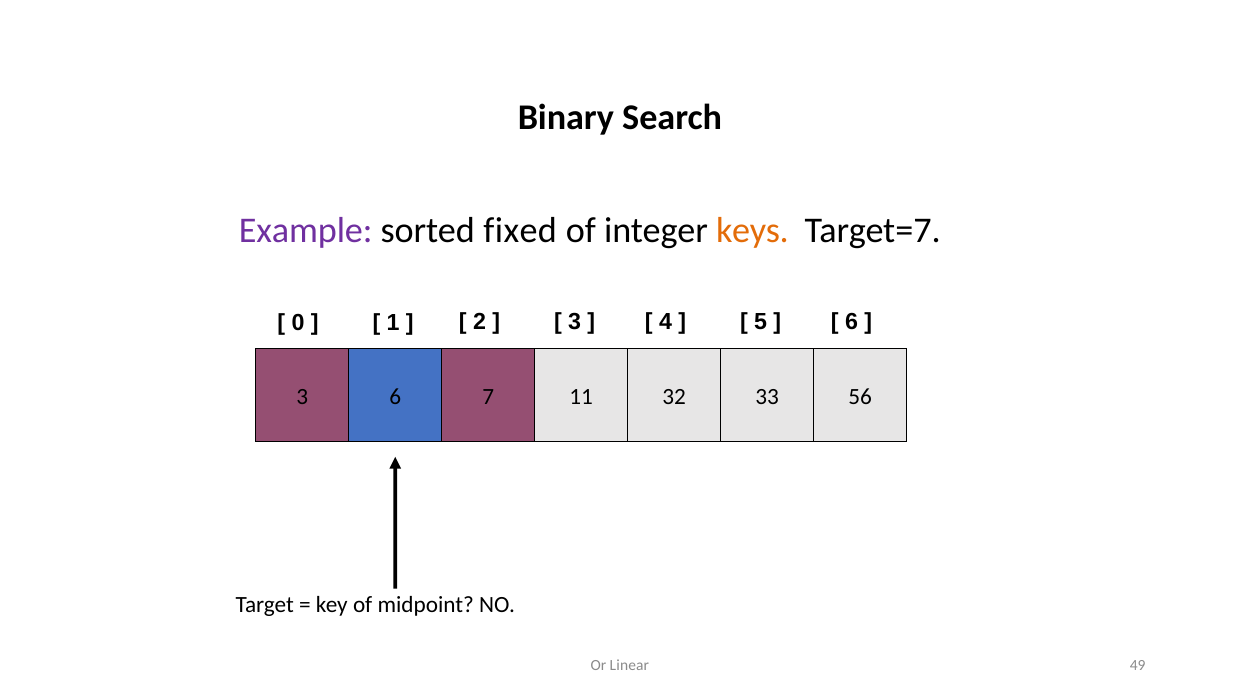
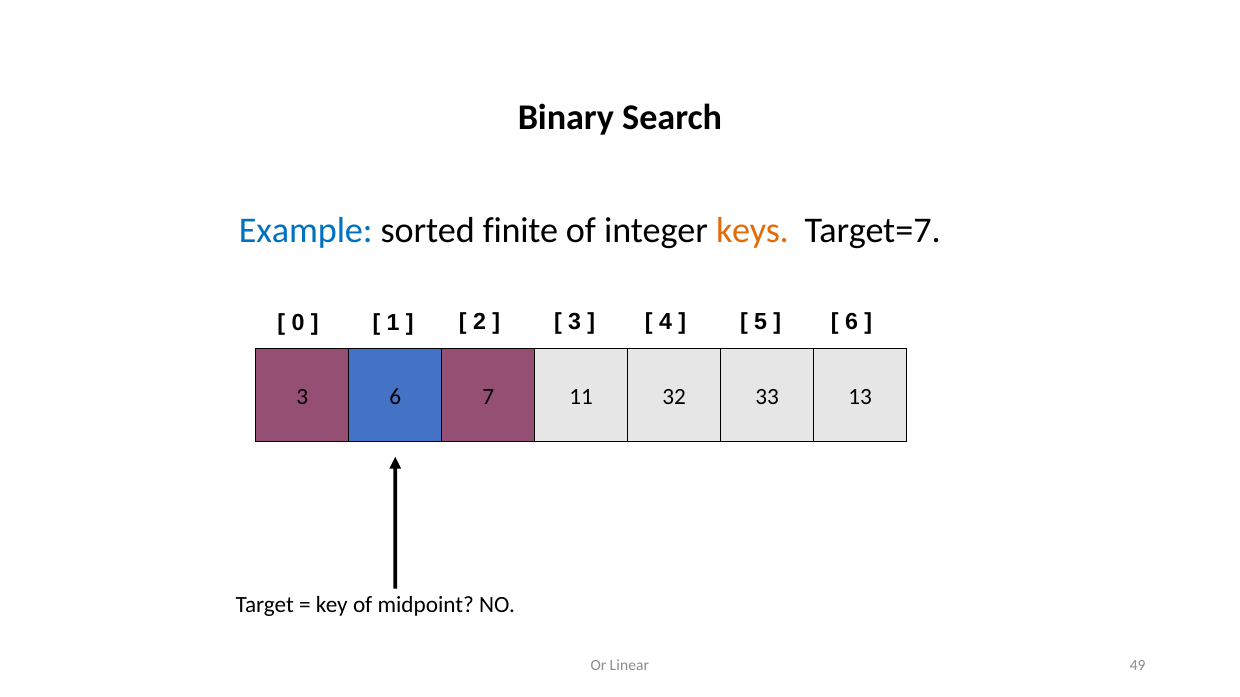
Example colour: purple -> blue (306, 230)
fixed: fixed -> finite (521, 230)
56: 56 -> 13 (860, 397)
